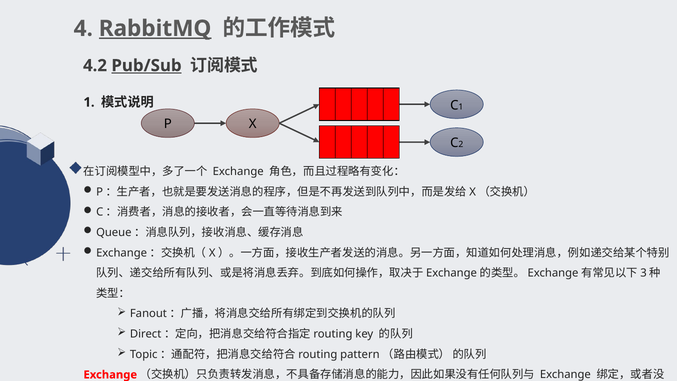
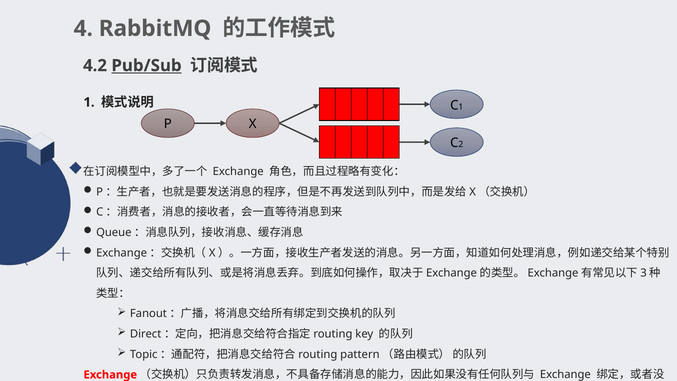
RabbitMQ underline: present -> none (155, 28)
